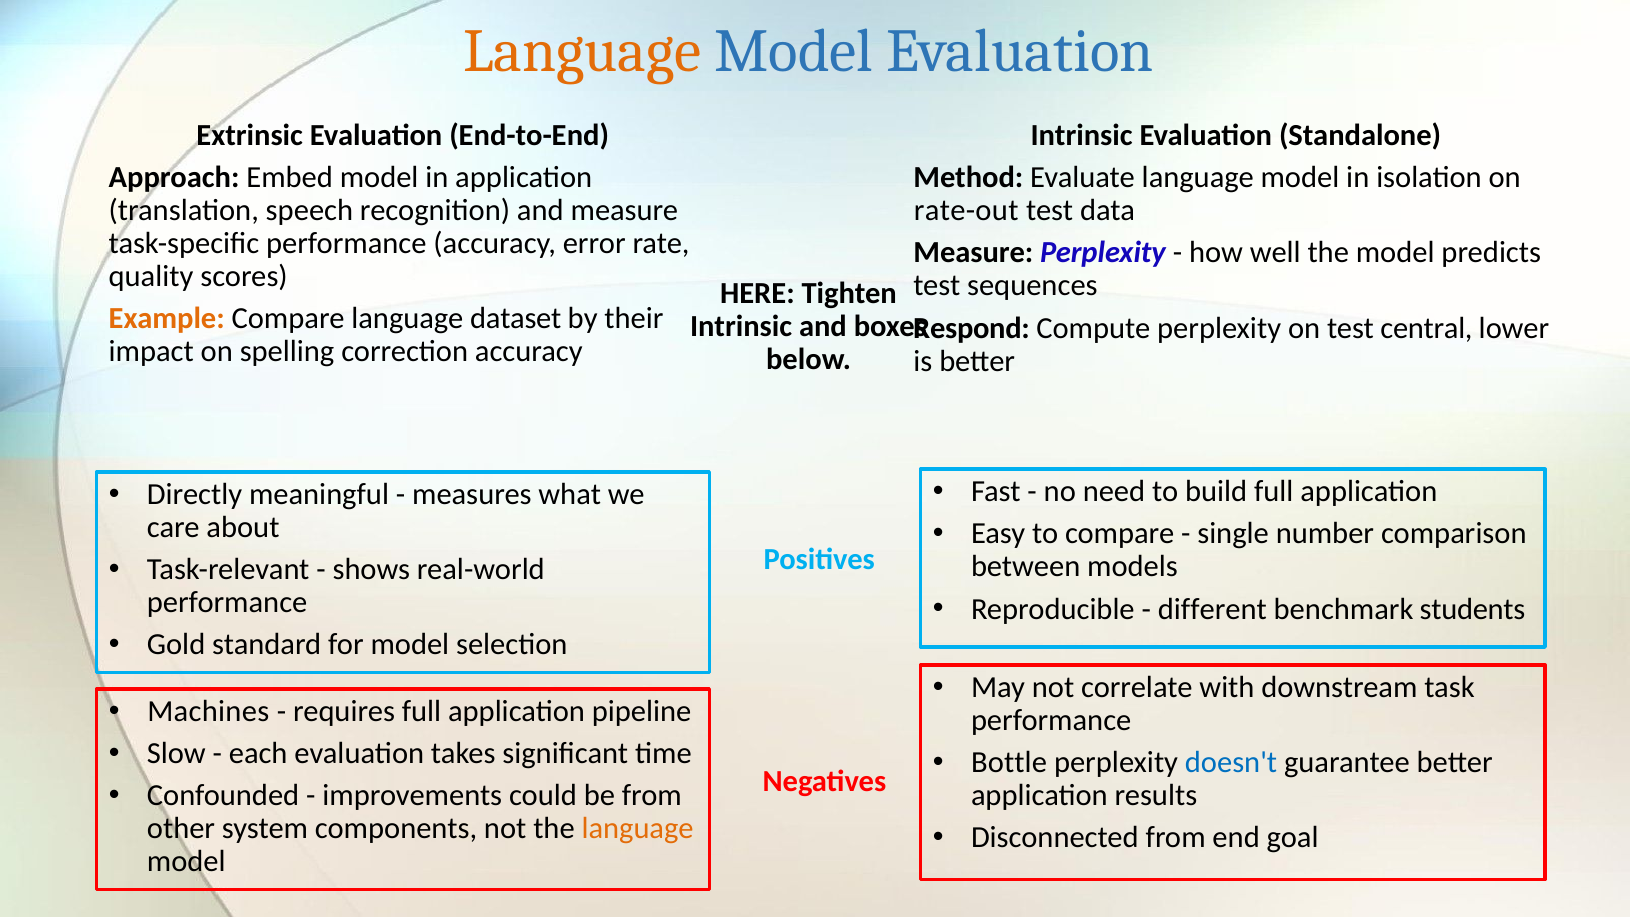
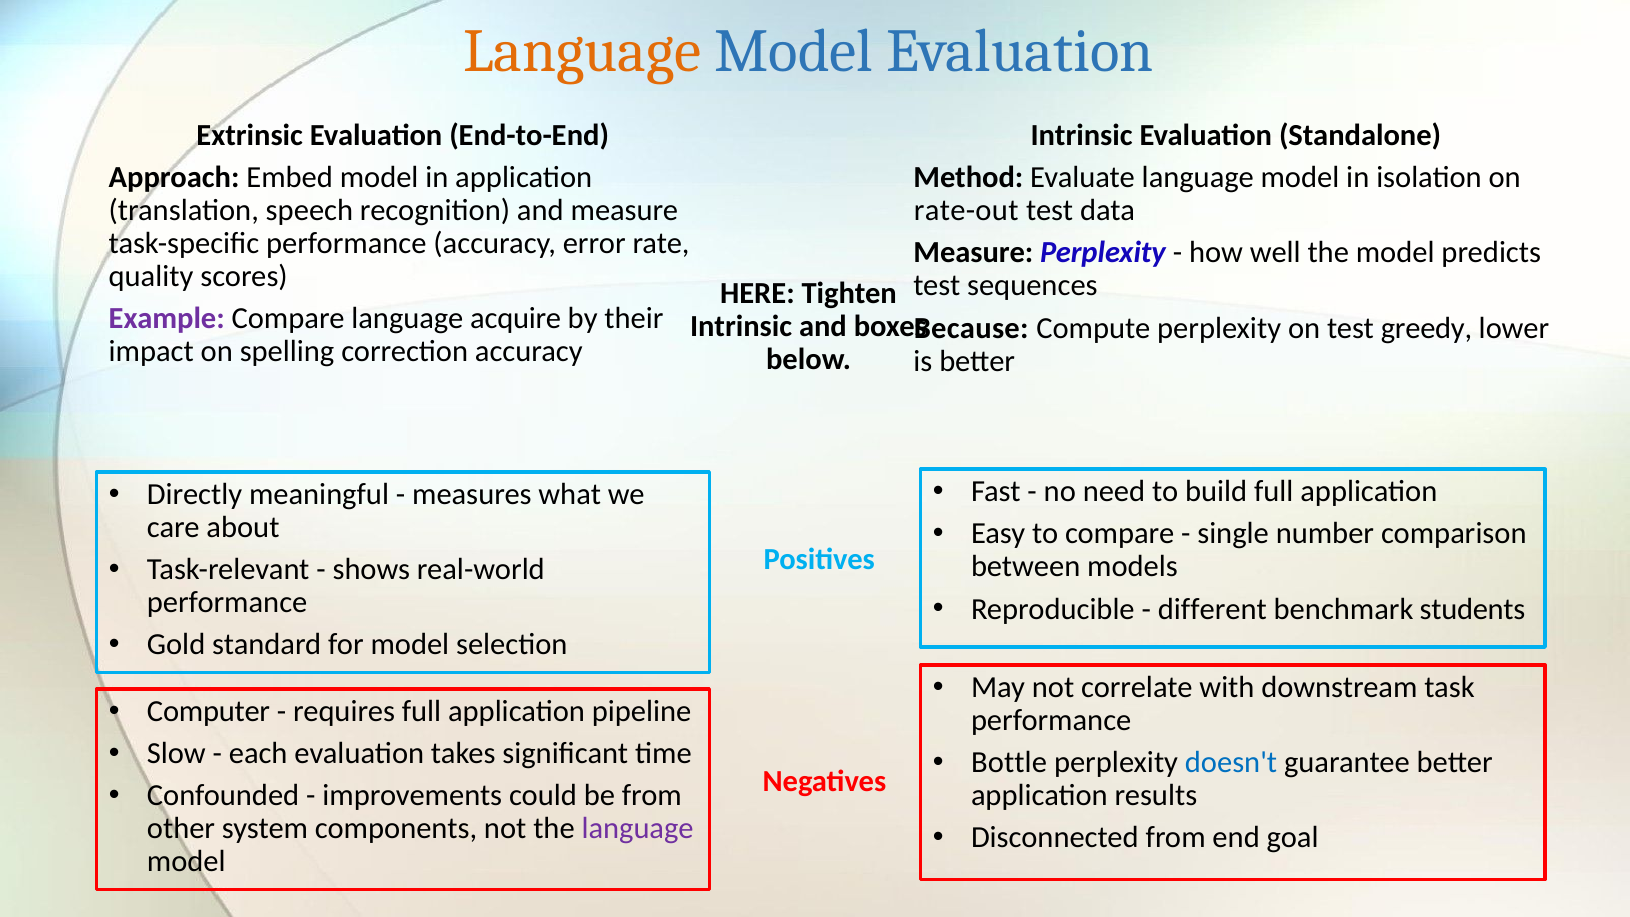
Example colour: orange -> purple (167, 319)
dataset: dataset -> acquire (516, 319)
Respond: Respond -> Because (971, 328)
central: central -> greedy (1427, 328)
Machines: Machines -> Computer (209, 711)
language colour: orange -> purple (638, 829)
